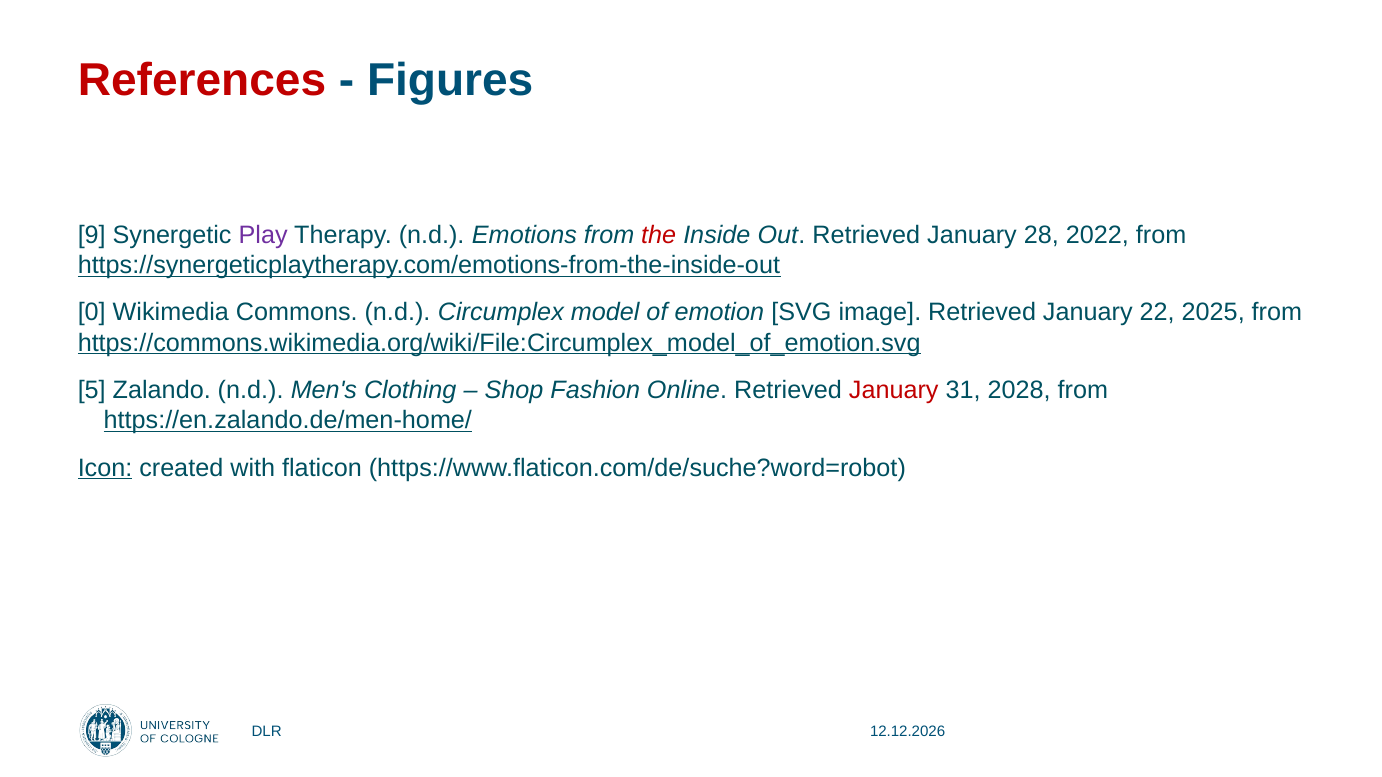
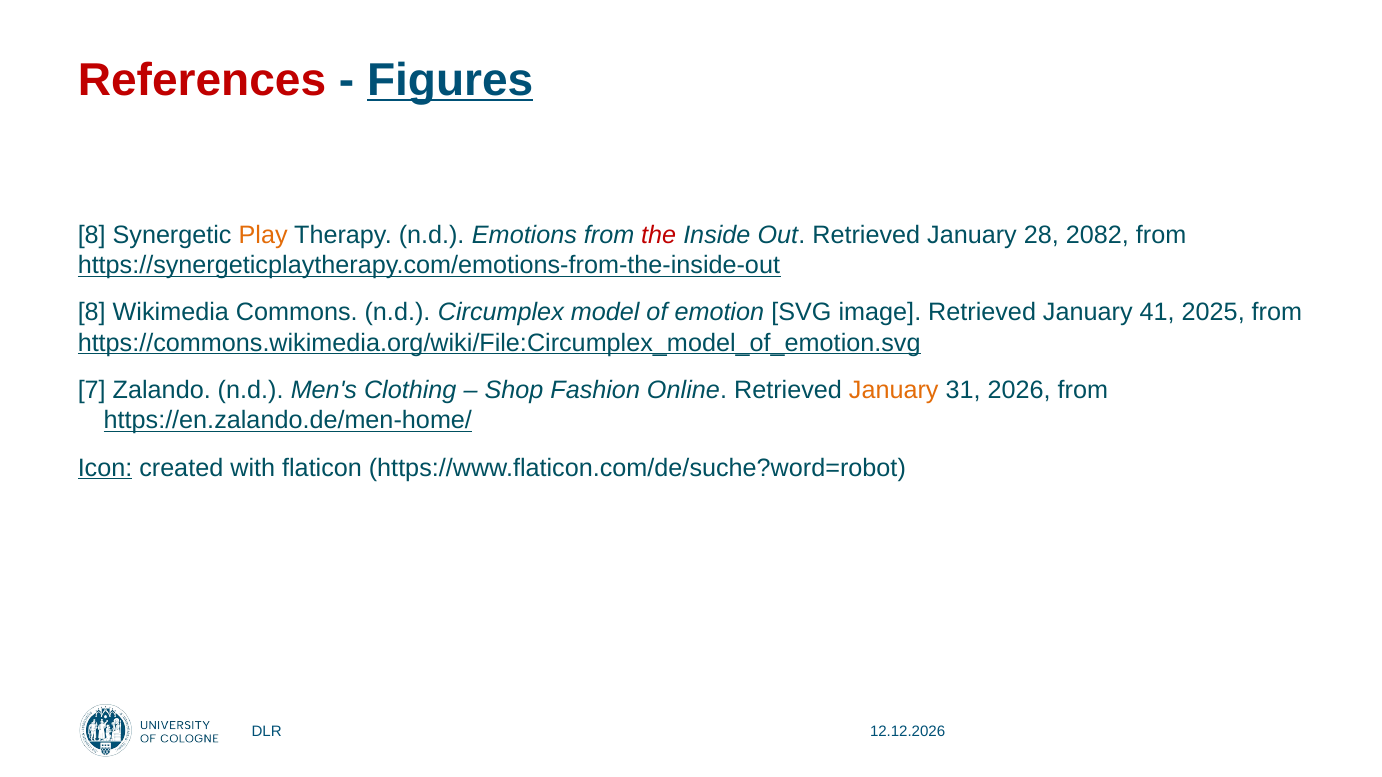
Figures underline: none -> present (450, 80)
9: 9 -> 8 (92, 235)
Play colour: purple -> orange (263, 235)
2022: 2022 -> 2082 (1097, 235)
0: 0 -> 8 (92, 313)
22: 22 -> 41 (1157, 313)
5: 5 -> 7 (92, 390)
January colour: red -> orange (894, 390)
2028: 2028 -> 2026 (1019, 390)
